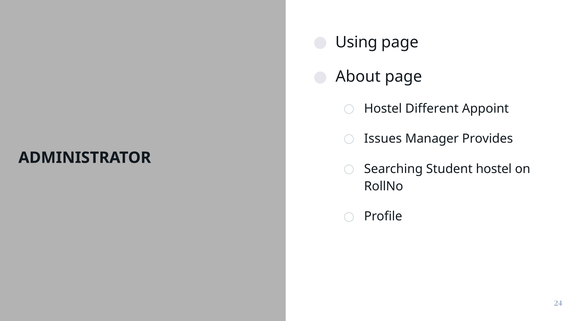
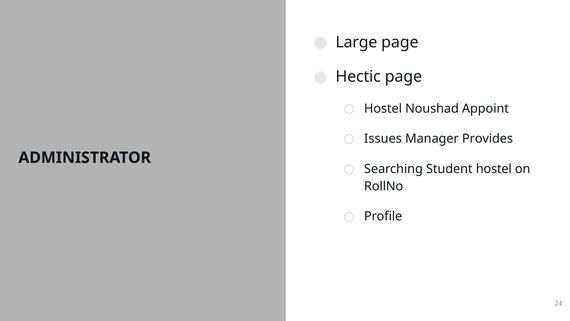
Using: Using -> Large (356, 42)
About: About -> Hectic (358, 77)
Different: Different -> Noushad (432, 108)
